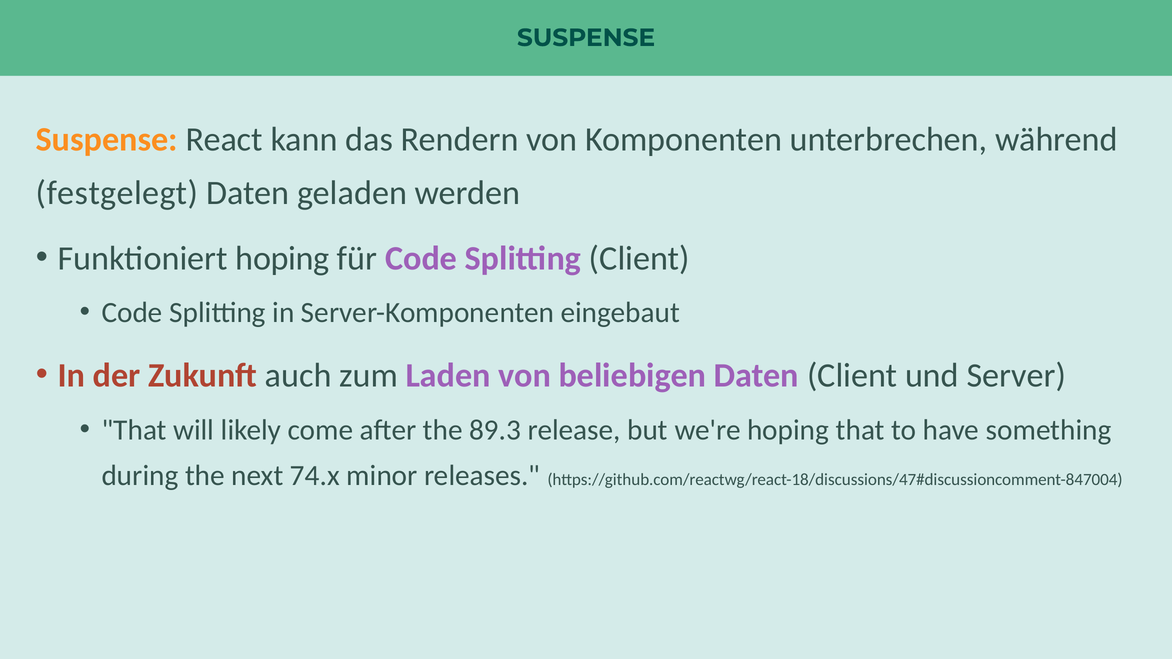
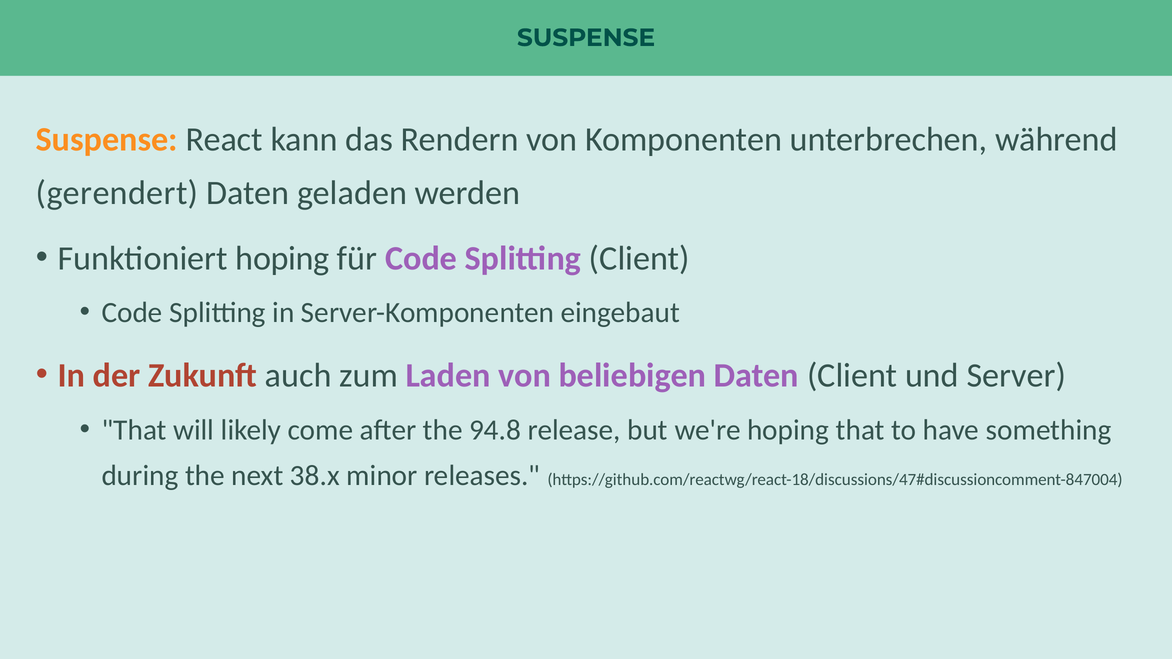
festgelegt: festgelegt -> gerendert (117, 193)
89.3: 89.3 -> 94.8 (495, 430)
74.x: 74.x -> 38.x (315, 476)
